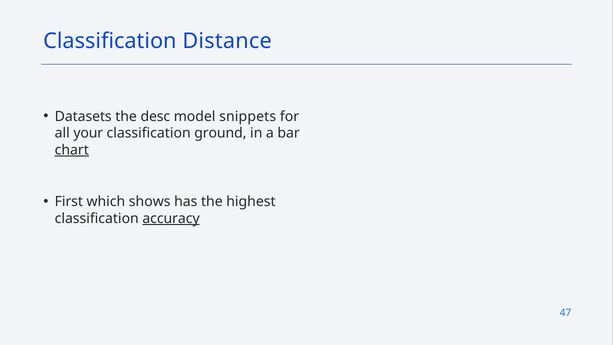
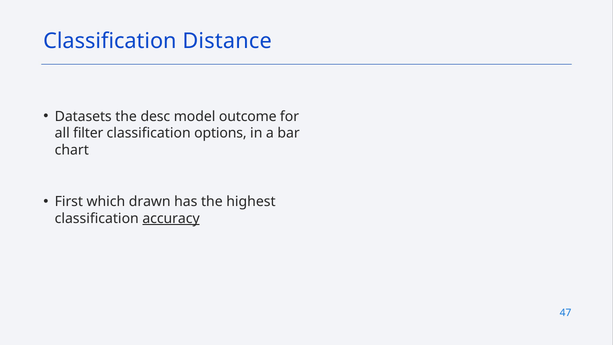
snippets: snippets -> outcome (248, 116)
your: your -> filter (88, 133)
ground: ground -> options (220, 133)
chart underline: present -> none (72, 150)
shows: shows -> drawn (150, 202)
